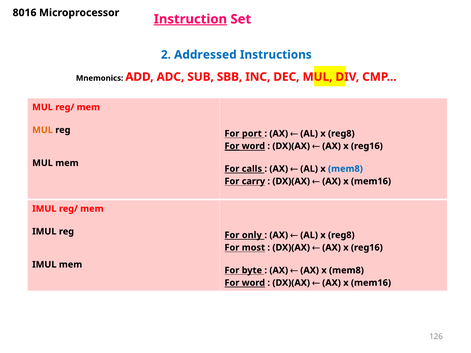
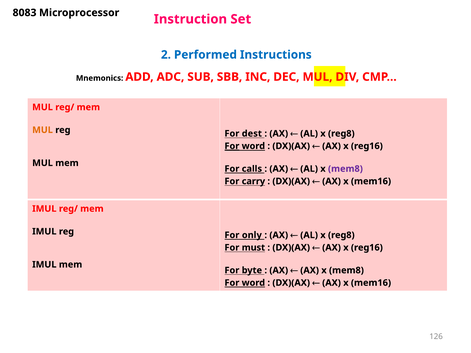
8016: 8016 -> 8083 (25, 13)
Instruction underline: present -> none (190, 19)
Addressed: Addressed -> Performed (205, 55)
port: port -> dest (252, 134)
mem8 colour: blue -> purple (345, 169)
most: most -> must (253, 248)
